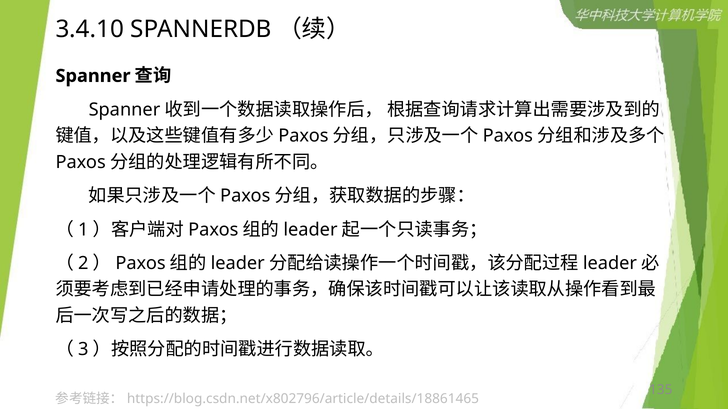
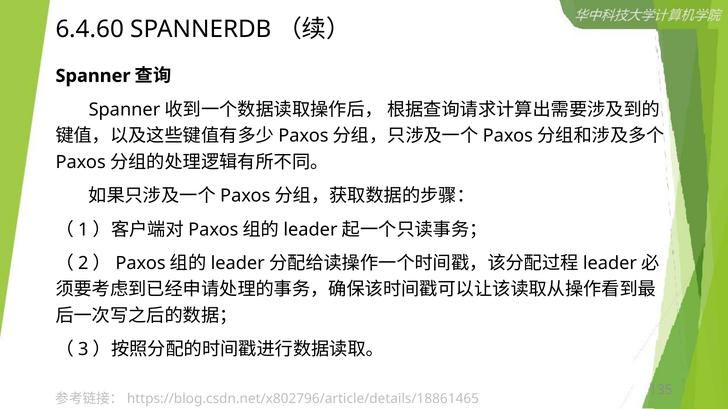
3.4.10: 3.4.10 -> 6.4.60 (90, 29)
